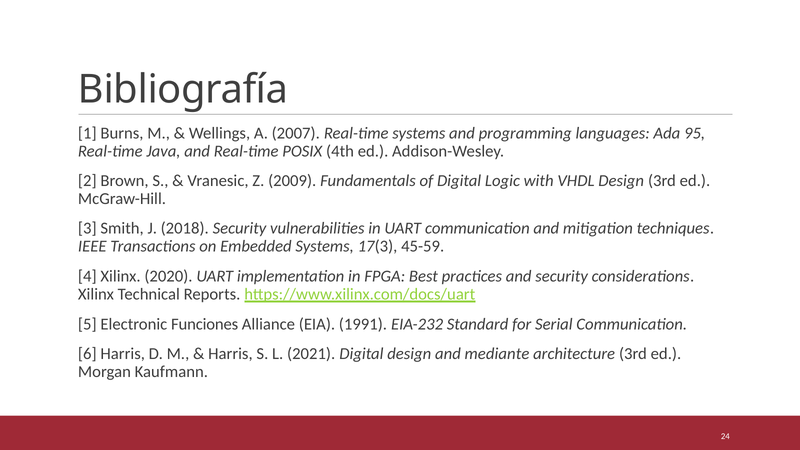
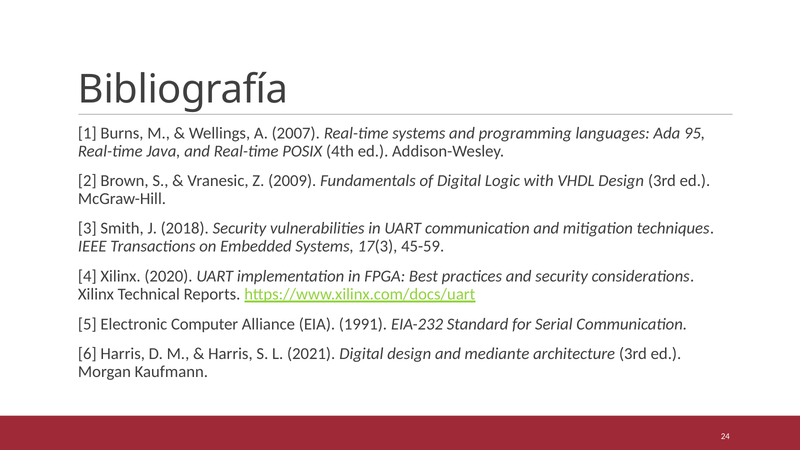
Funciones: Funciones -> Computer (205, 324)
